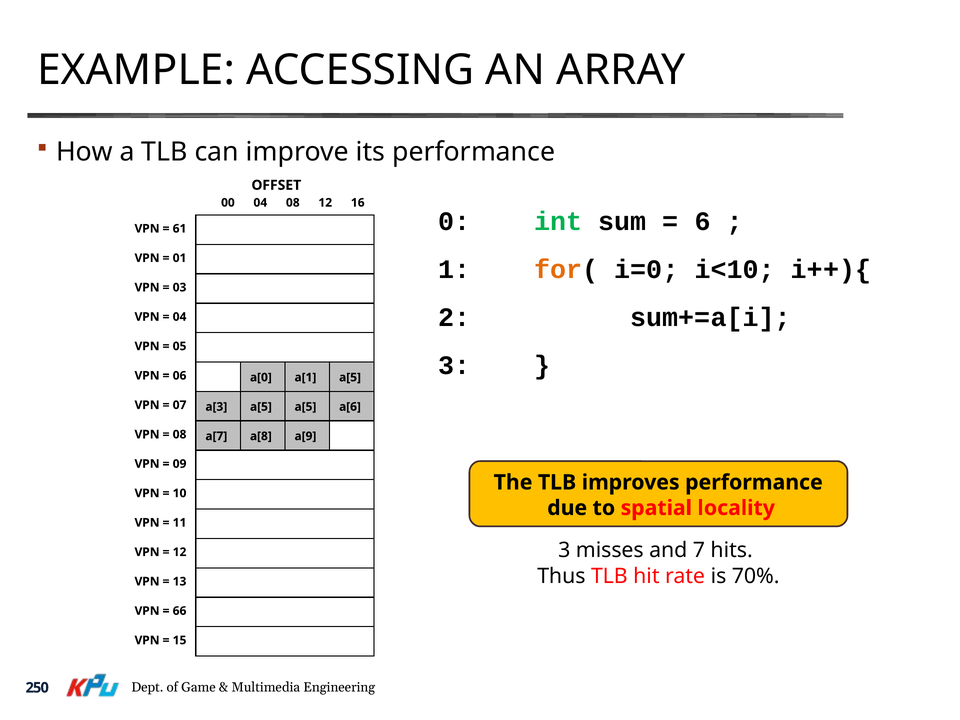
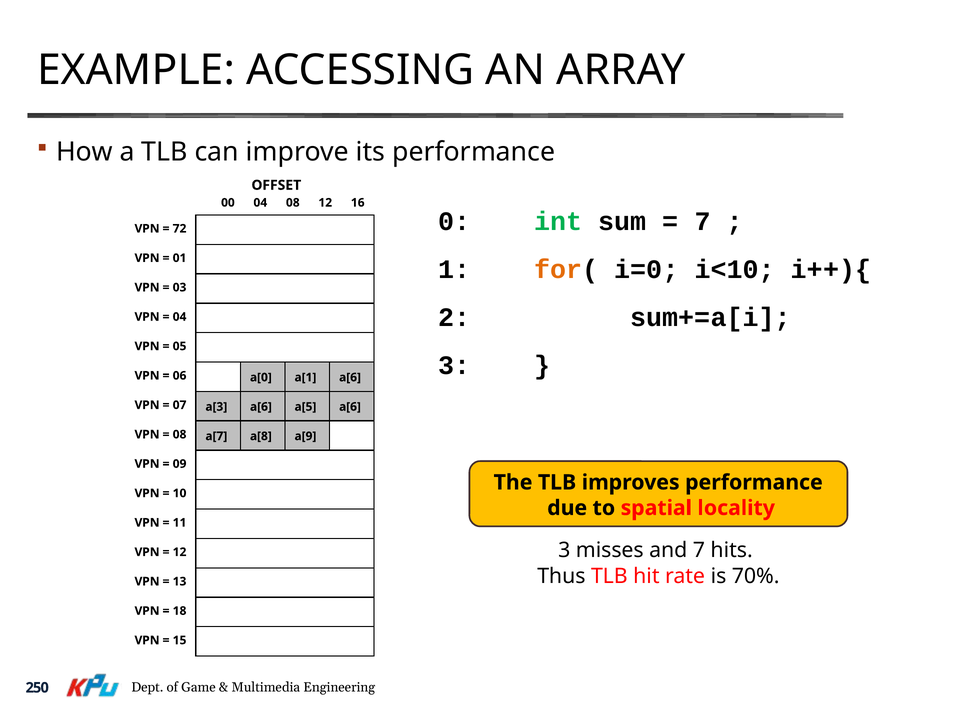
6: 6 -> 7 (703, 222)
61: 61 -> 72 (180, 229)
a[1 a[5: a[5 -> a[6 (350, 377)
a[3 a[5: a[5 -> a[6 (261, 407)
66: 66 -> 18 (180, 611)
